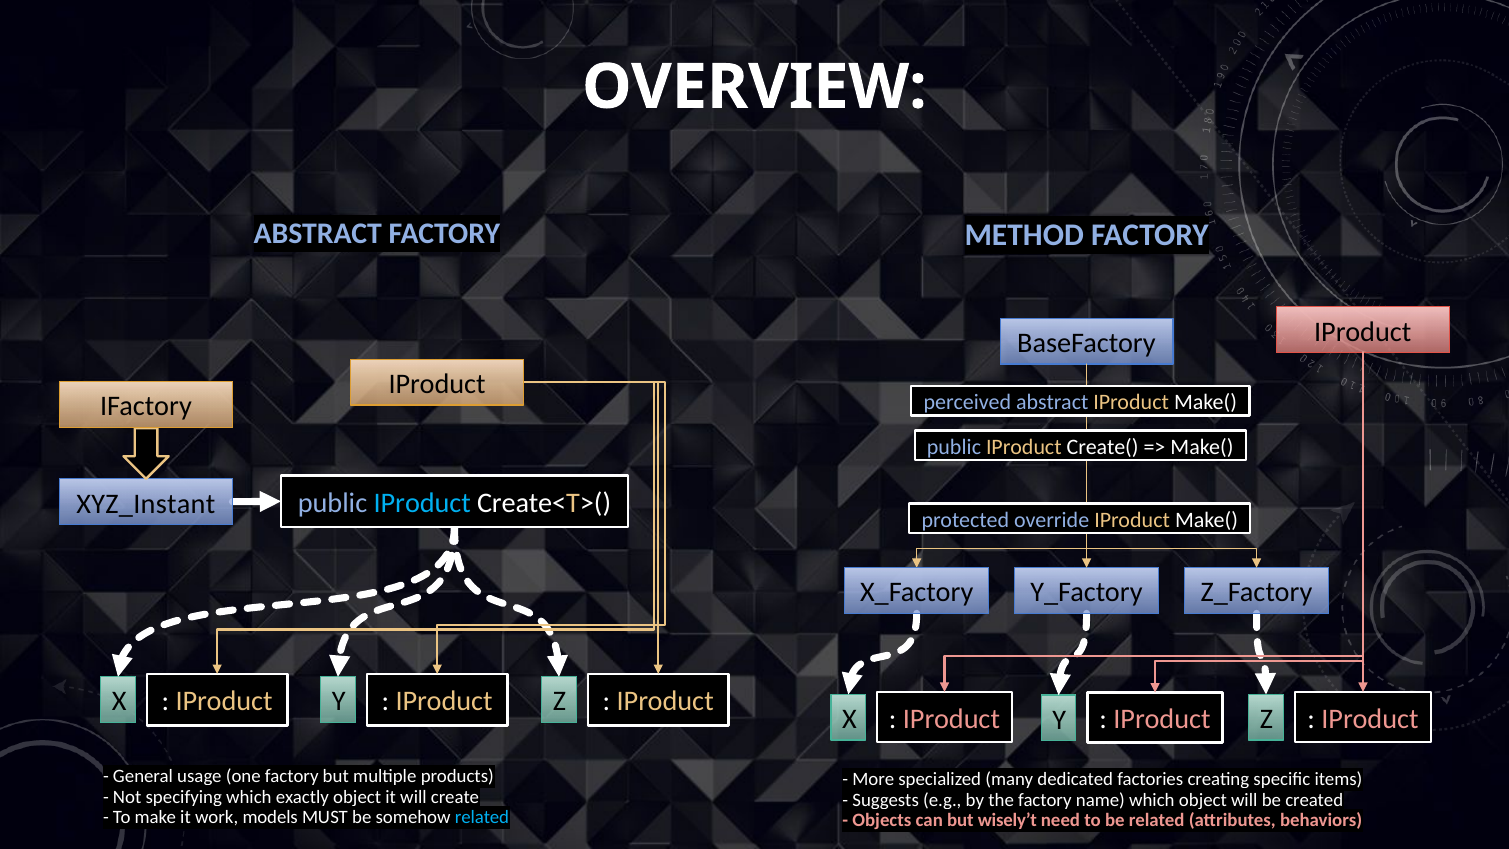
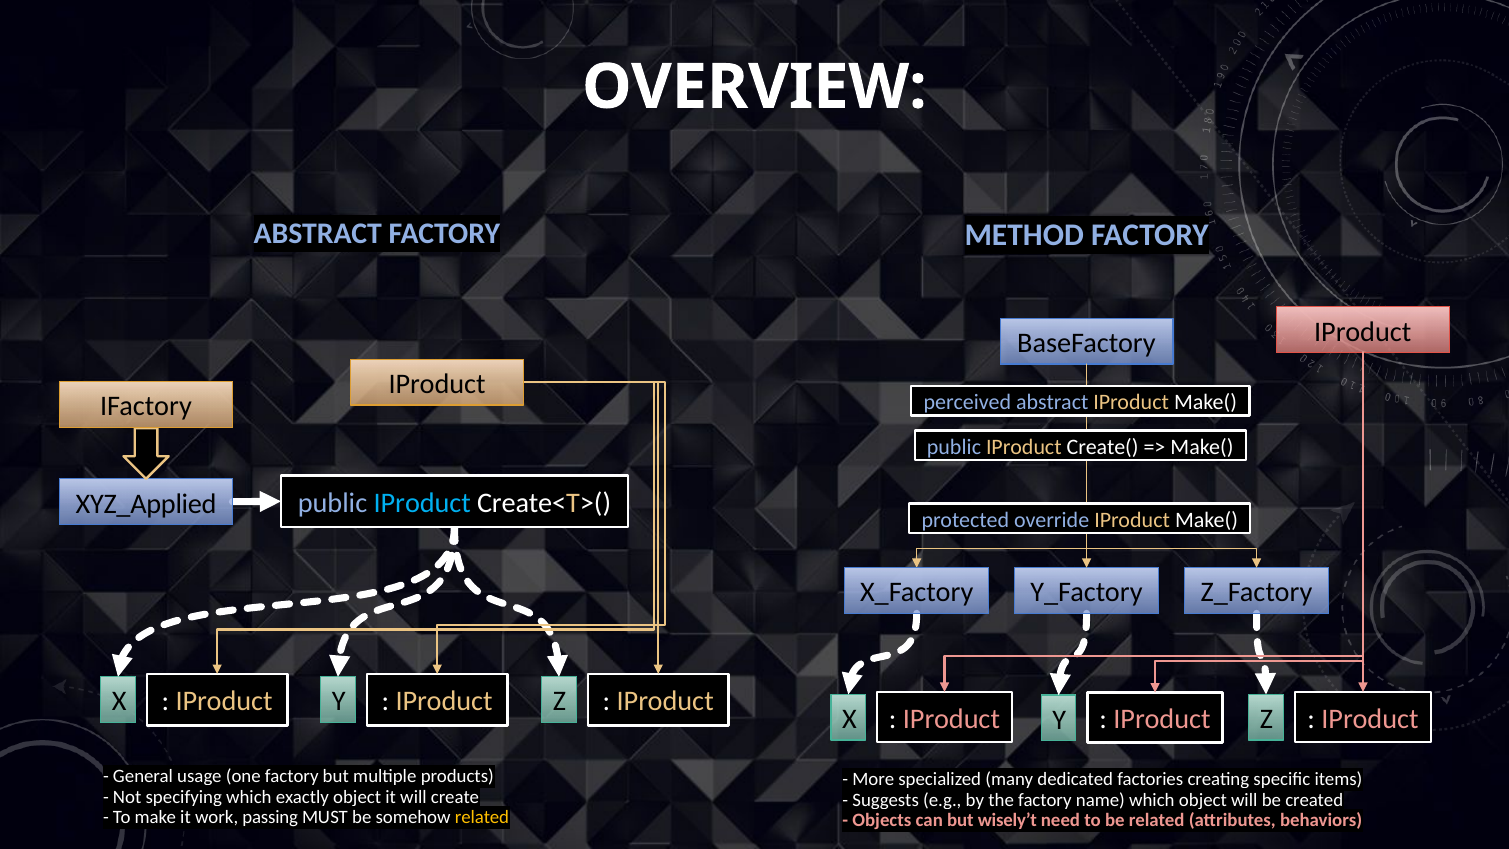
XYZ_Instant: XYZ_Instant -> XYZ_Applied (146, 504)
models: models -> passing (270, 817)
related colour: light blue -> yellow (482, 817)
